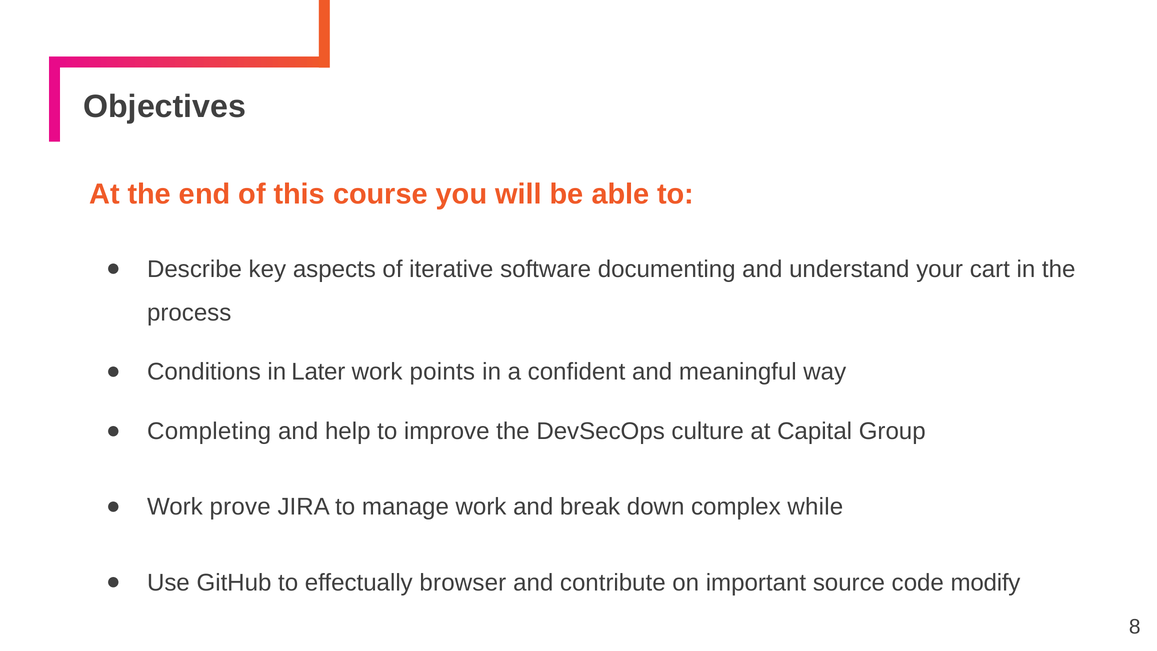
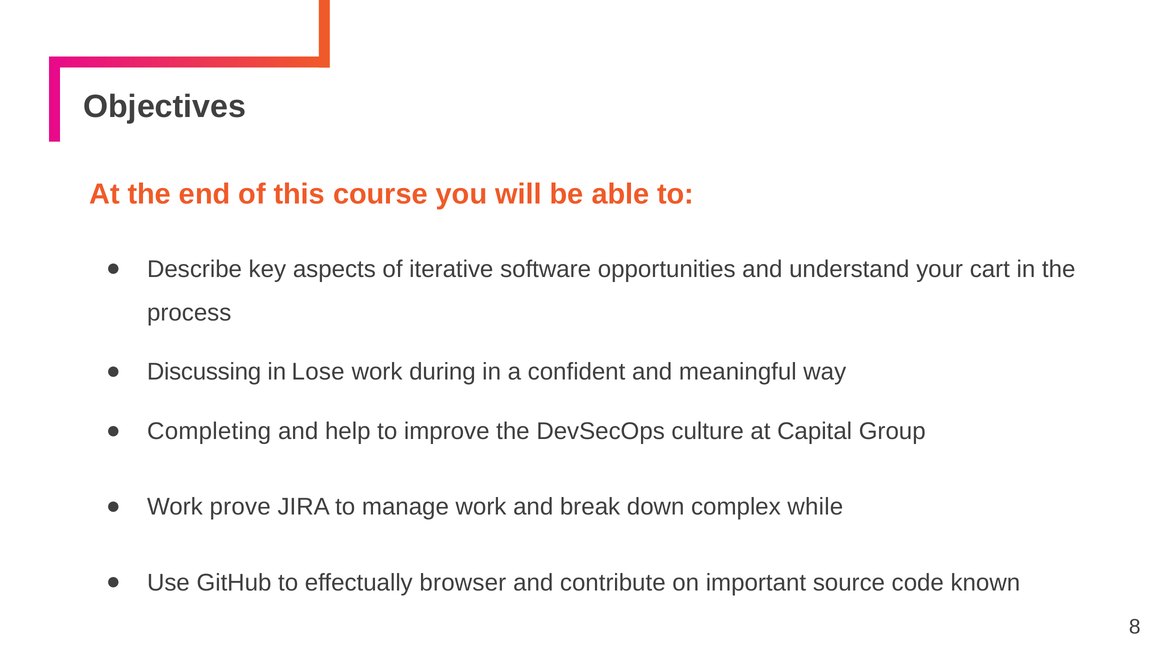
documenting: documenting -> opportunities (667, 269)
Conditions: Conditions -> Discussing (204, 372)
Later: Later -> Lose (318, 372)
points: points -> during (442, 372)
modify: modify -> known (985, 582)
